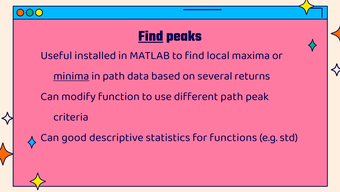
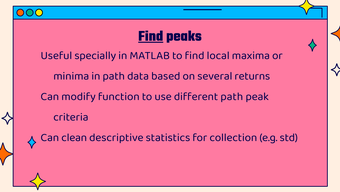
installed: installed -> specially (95, 55)
minima underline: present -> none (71, 76)
good: good -> clean (74, 137)
functions: functions -> collection (233, 137)
